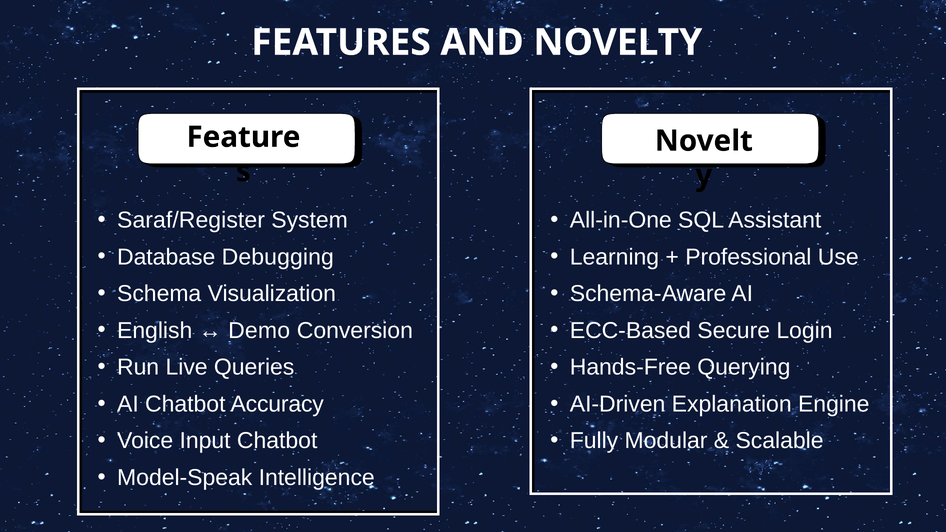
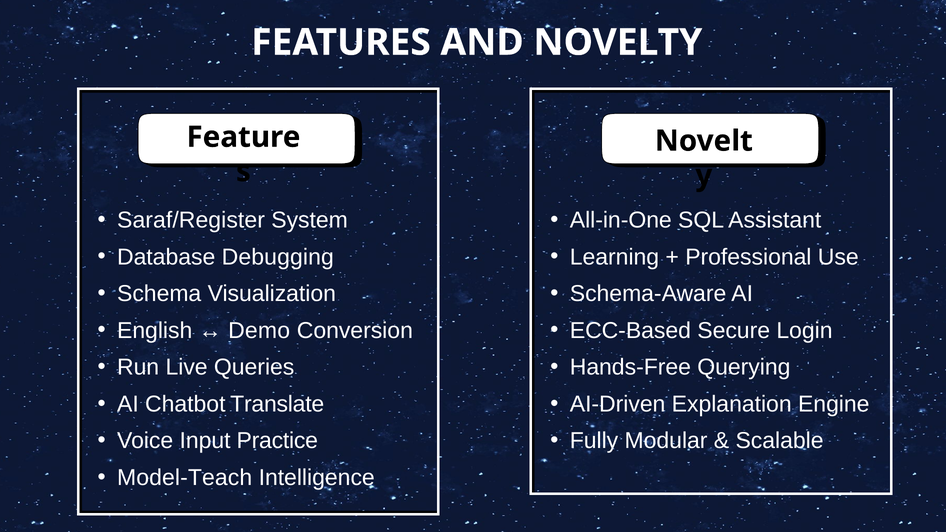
Accuracy: Accuracy -> Translate (277, 404)
Input Chatbot: Chatbot -> Practice (277, 441)
Model-Speak: Model-Speak -> Model-Teach (185, 478)
